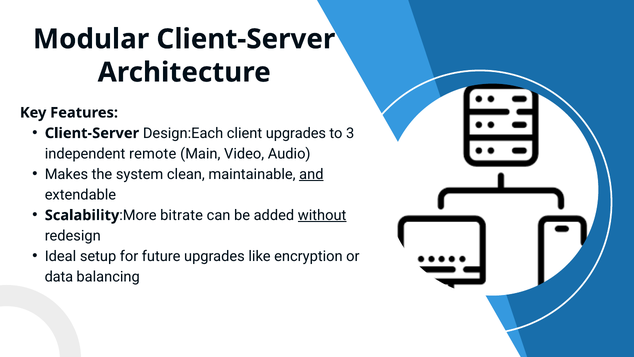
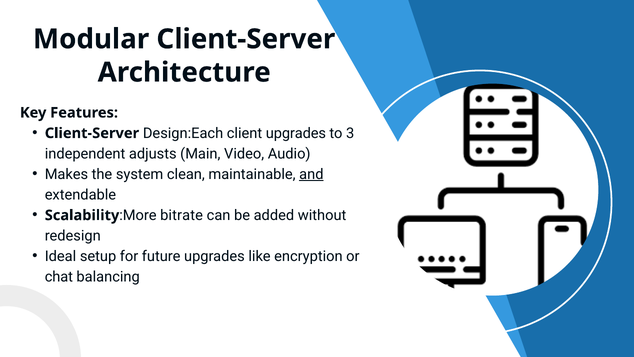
remote: remote -> adjusts (153, 154)
without underline: present -> none (322, 215)
data: data -> chat (59, 277)
